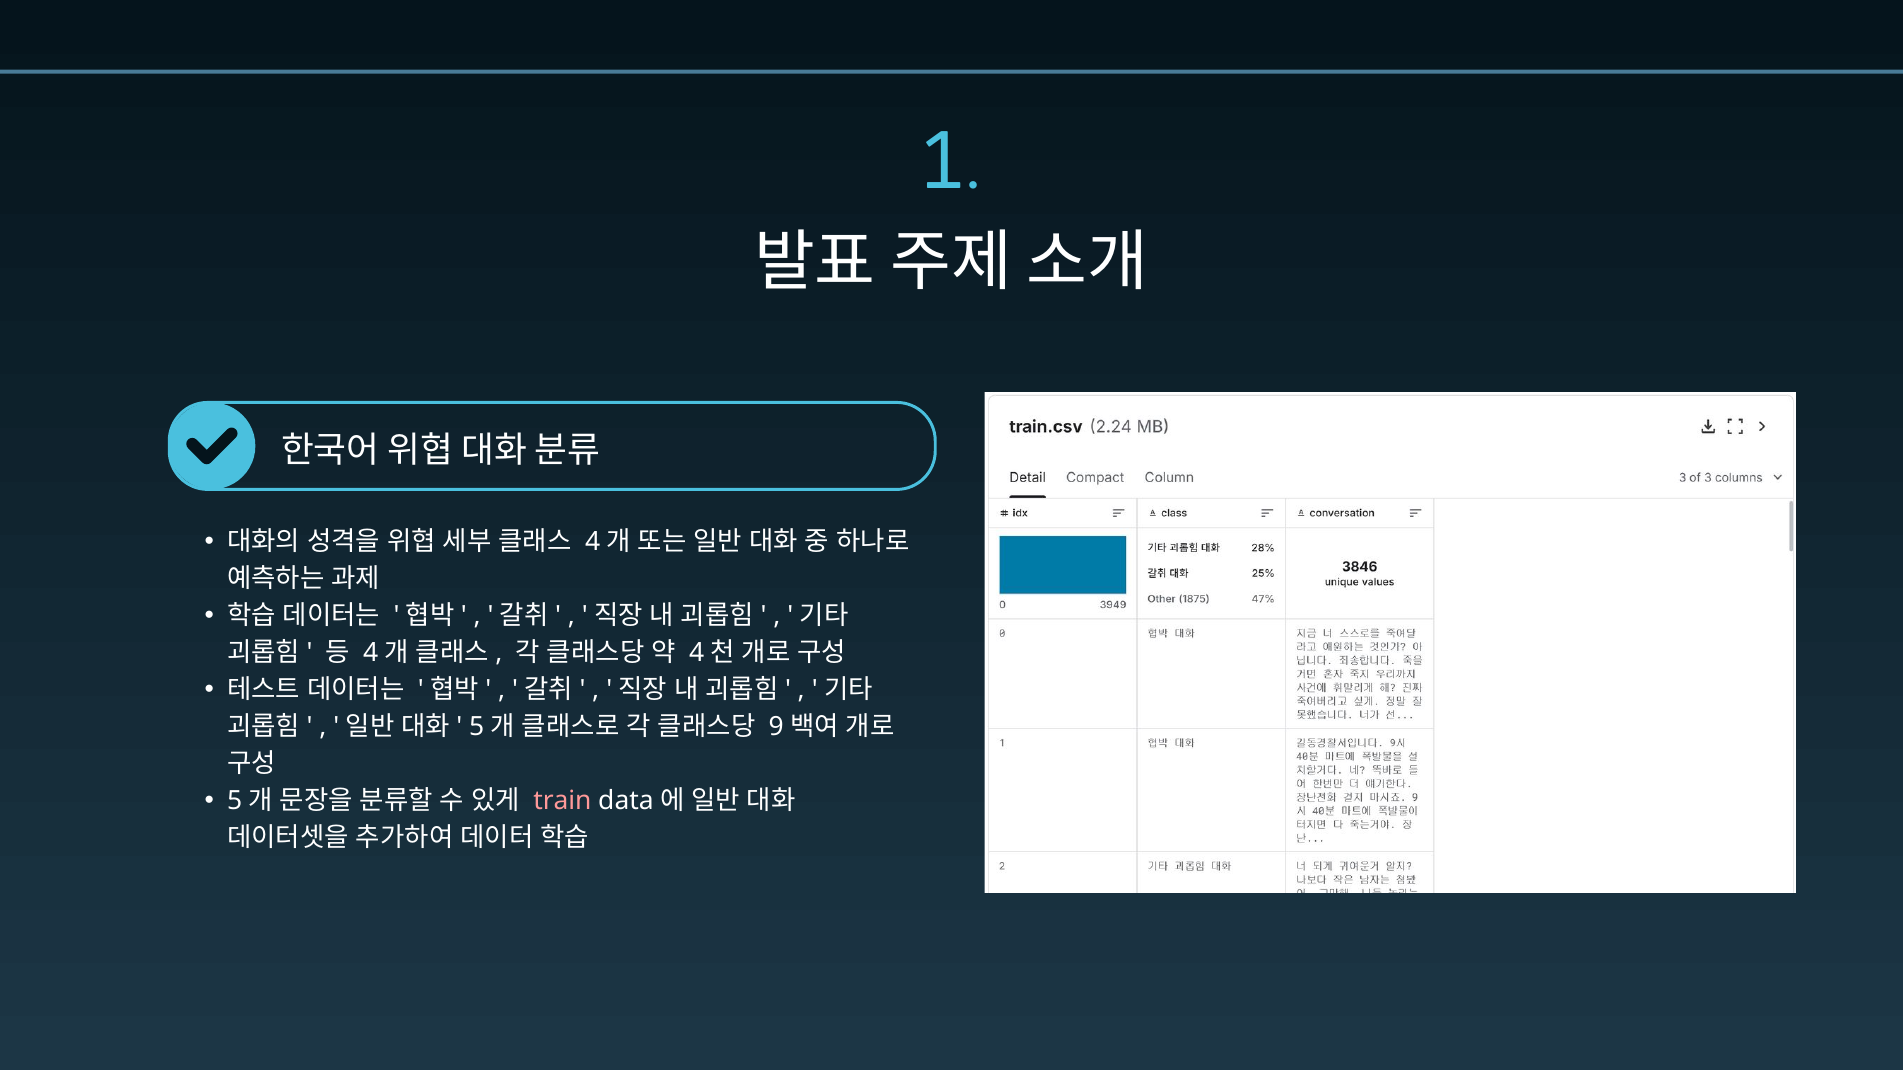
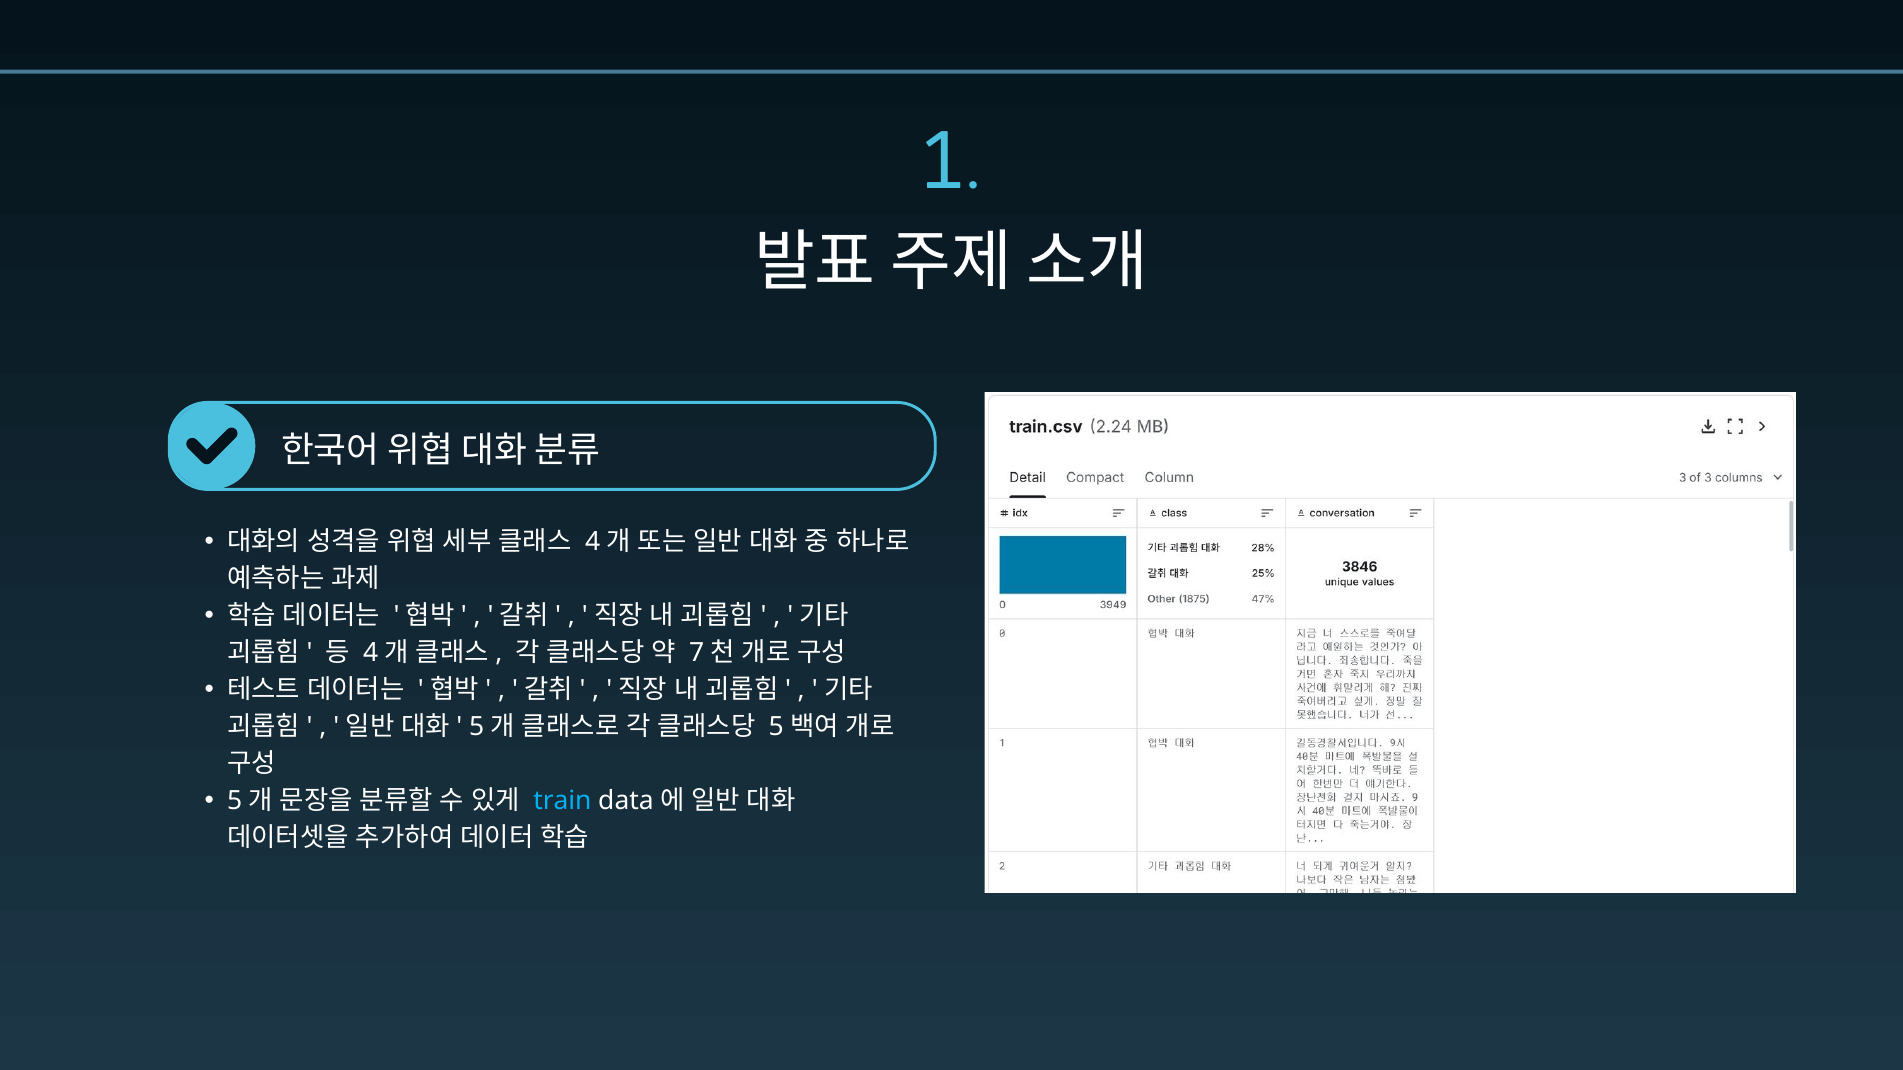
4: 4 -> 7 (697, 653)
9: 9 -> 5 (776, 727)
train colour: pink -> light blue (562, 801)
